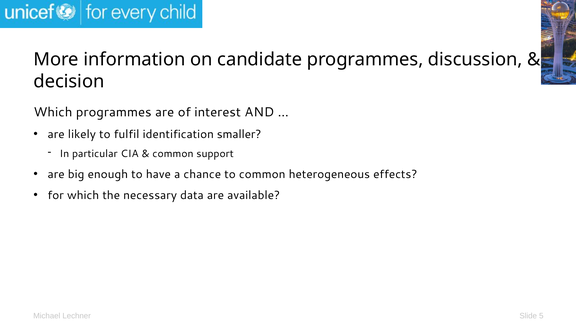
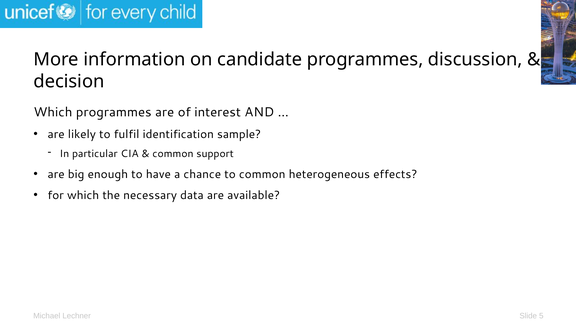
smaller: smaller -> sample (239, 134)
